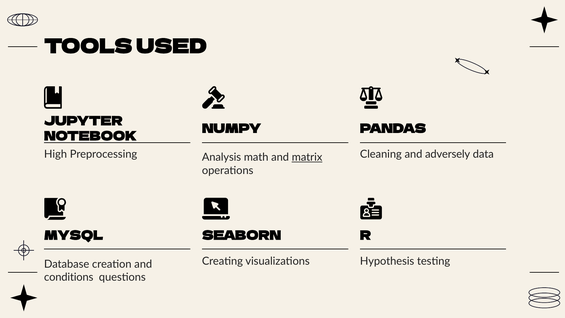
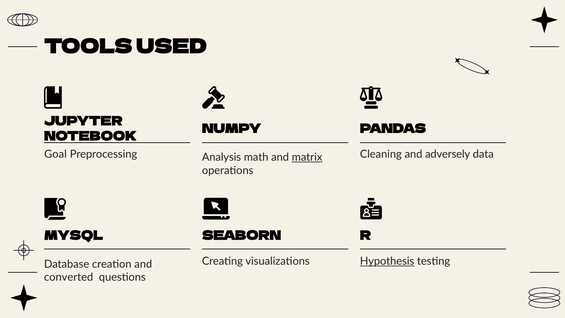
High: High -> Goal (55, 154)
Hypothesis underline: none -> present (387, 261)
conditions: conditions -> converted (69, 277)
